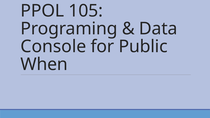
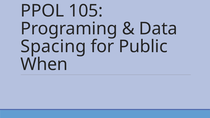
Console: Console -> Spacing (53, 47)
